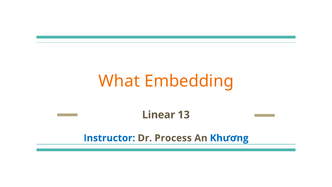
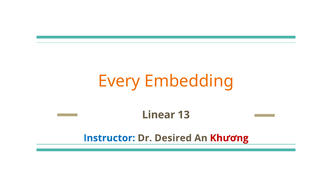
What: What -> Every (119, 81)
Process: Process -> Desired (173, 138)
Khương colour: blue -> red (229, 138)
